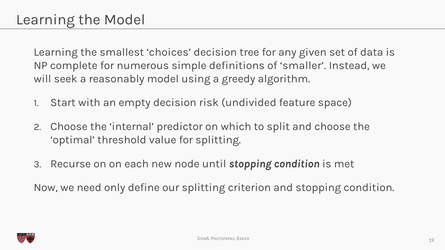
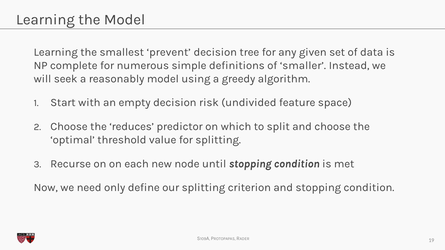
choices: choices -> prevent (169, 52)
internal: internal -> reduces (132, 127)
